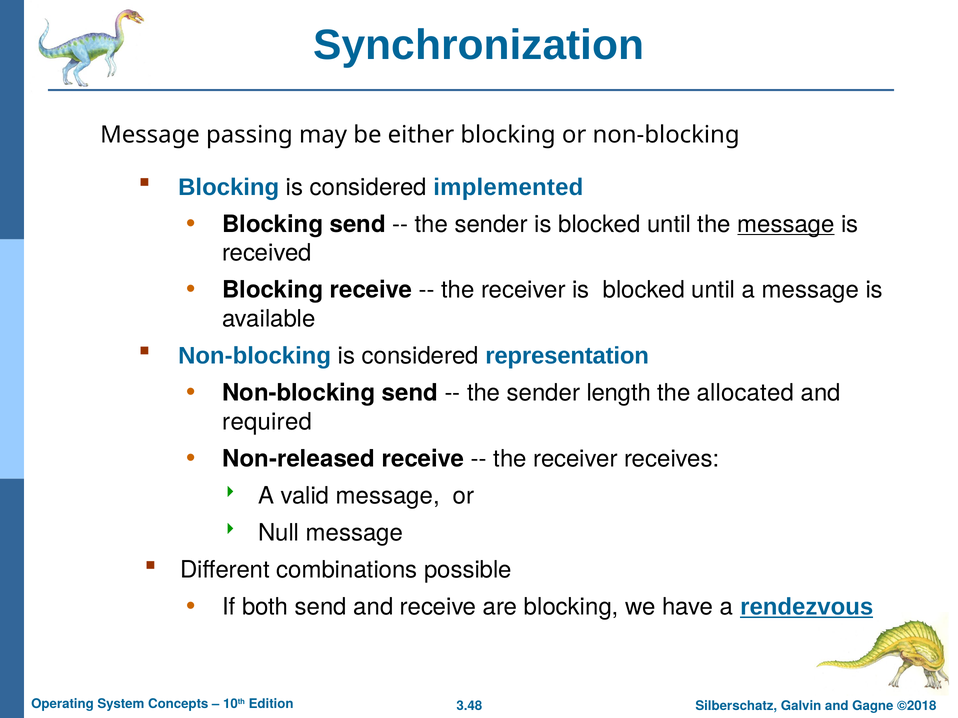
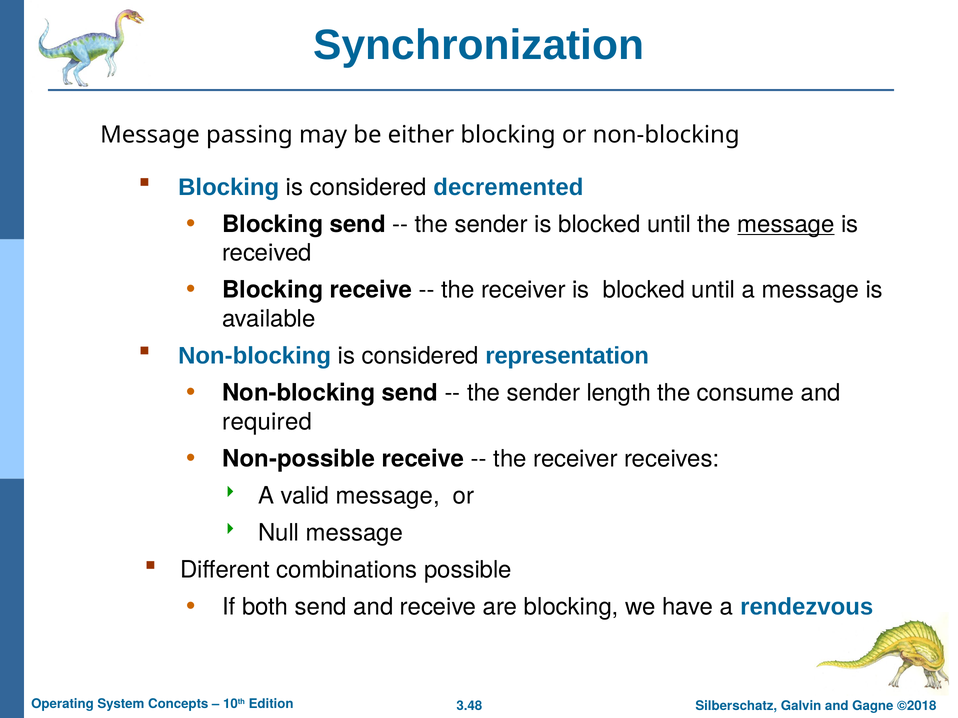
implemented: implemented -> decremented (508, 187)
allocated: allocated -> consume (746, 393)
Non-released: Non-released -> Non-possible (299, 459)
rendezvous underline: present -> none (807, 607)
